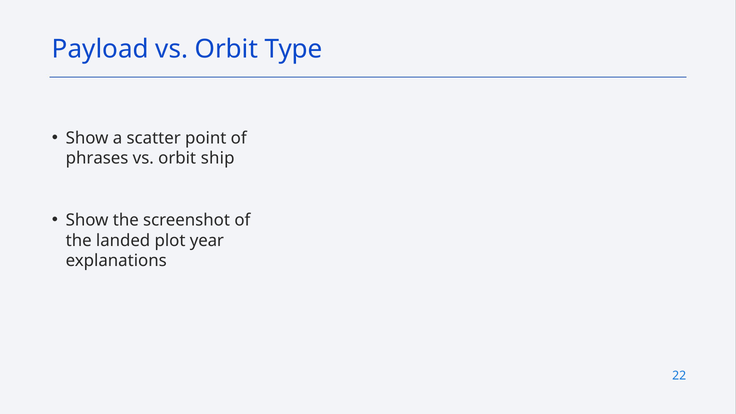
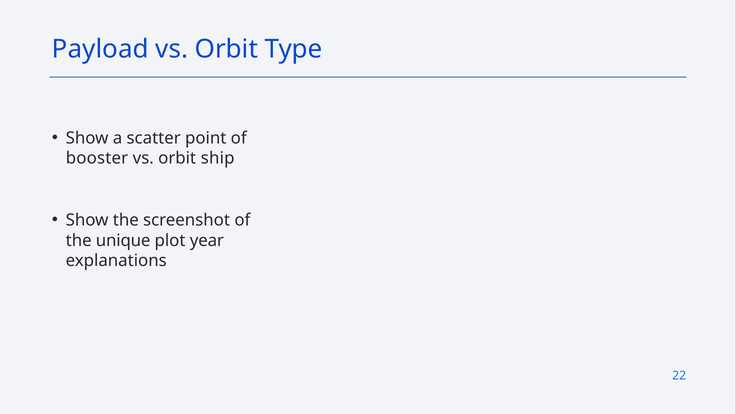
phrases: phrases -> booster (97, 158)
landed: landed -> unique (123, 241)
